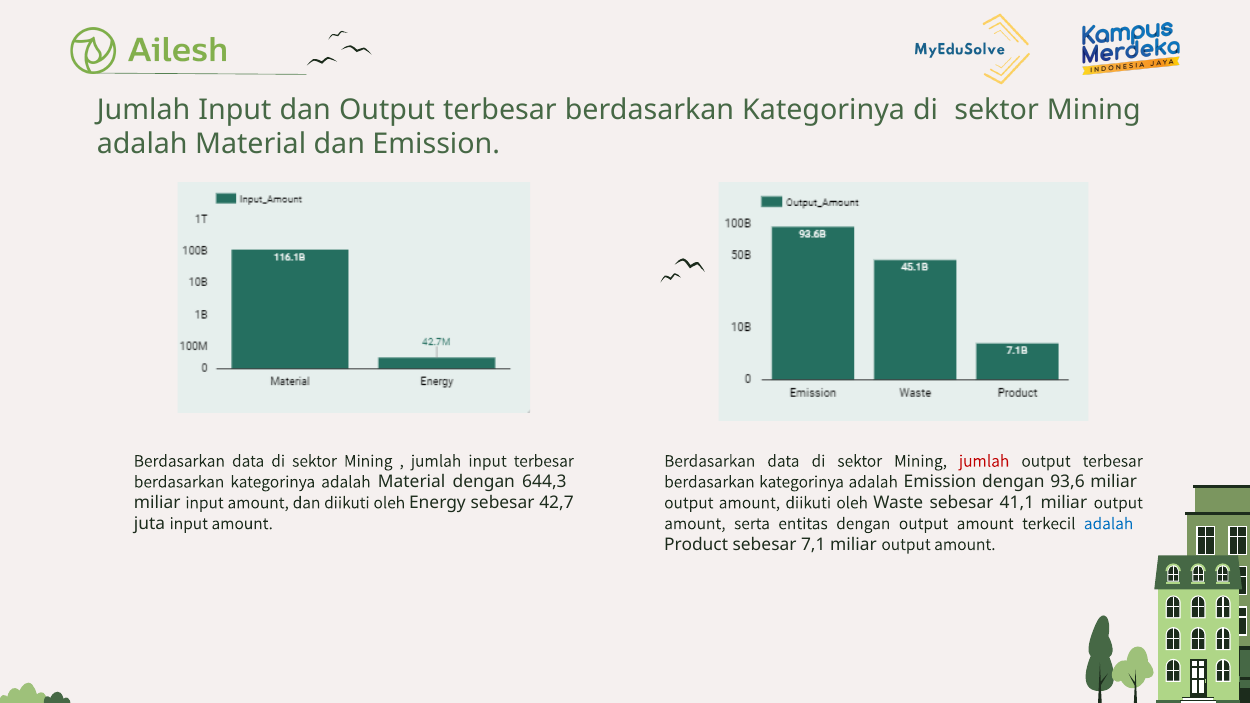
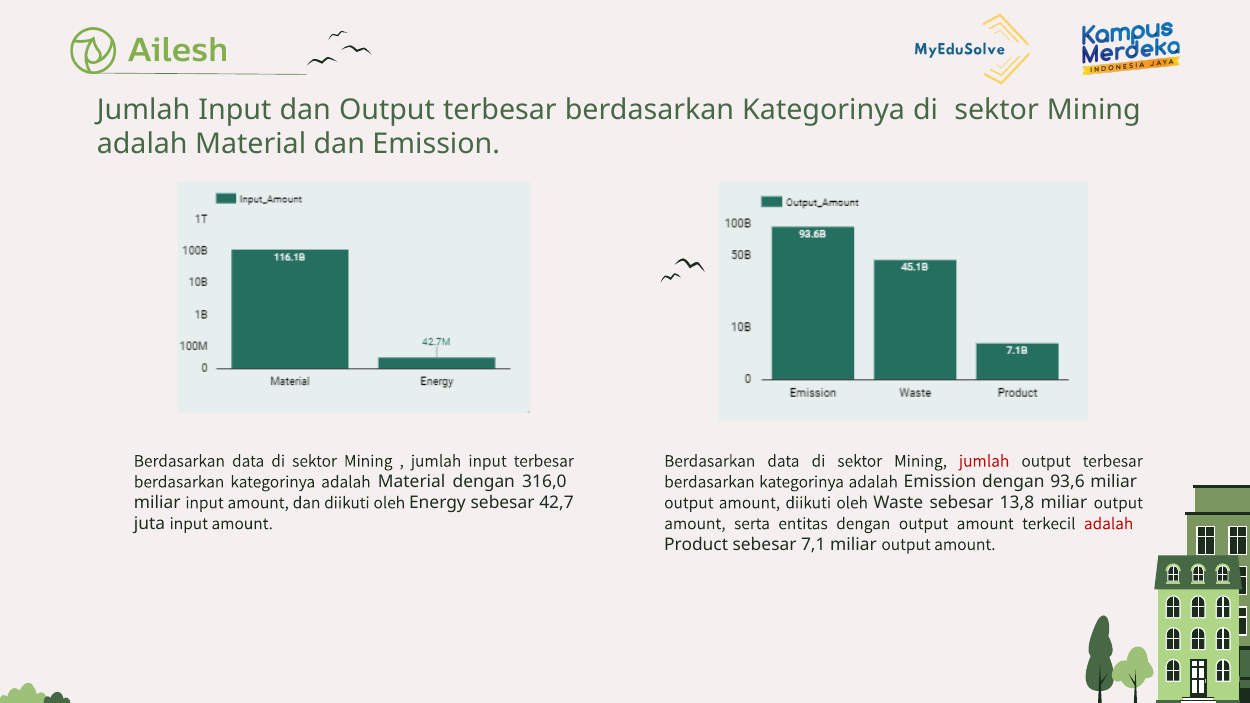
644,3: 644,3 -> 316,0 (544, 482)
41,1: 41,1 -> 13,8 (1017, 503)
adalah colour: blue -> red (1109, 524)
